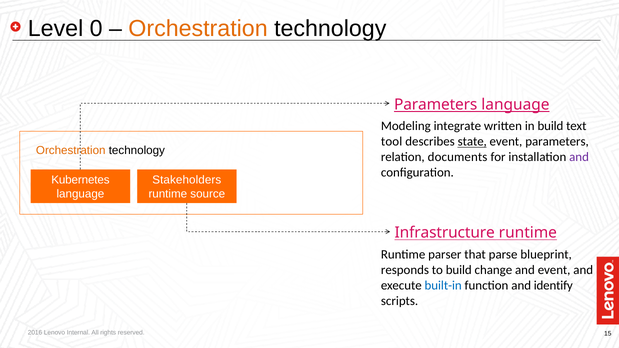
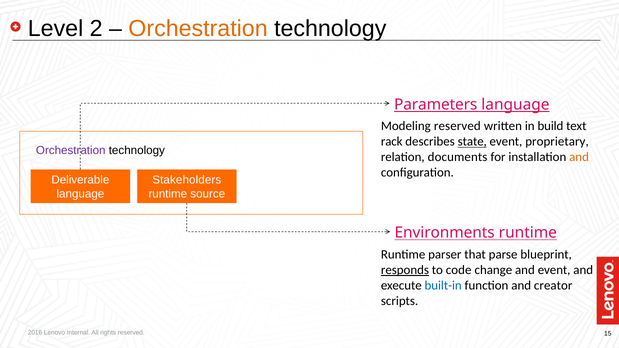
0: 0 -> 2 (96, 29)
Modeling integrate: integrate -> reserved (457, 126)
tool: tool -> rack (392, 142)
event parameters: parameters -> proprietary (557, 142)
Orchestration colour: orange -> purple (71, 151)
and colour: purple -> orange (579, 157)
Kubernetes: Kubernetes -> Deliverable (80, 180)
Infrastructure: Infrastructure -> Environments (445, 233)
responds underline: none -> present (405, 270)
to build: build -> code (459, 270)
identify: identify -> creator (553, 286)
